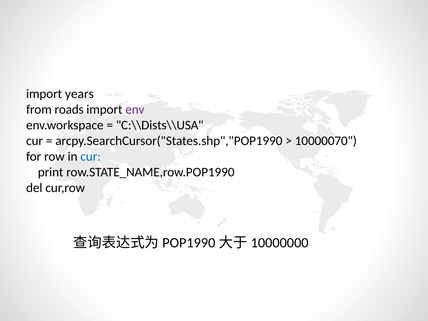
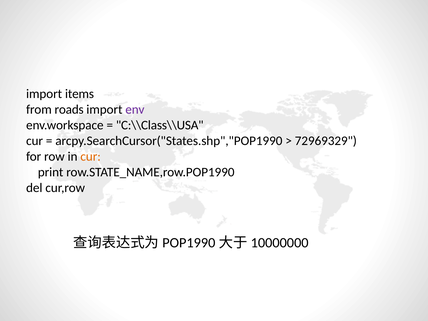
years: years -> items (80, 94)
C:\\Dists\\USA: C:\\Dists\\USA -> C:\\Class\\USA (160, 125)
10000070: 10000070 -> 72969329 (326, 141)
cur colour: blue -> orange (91, 157)
